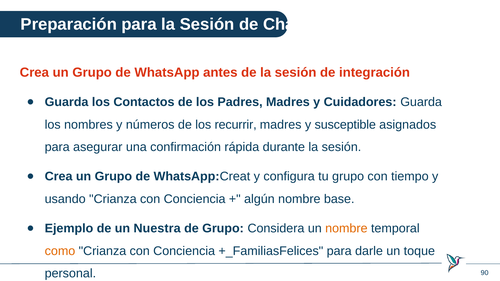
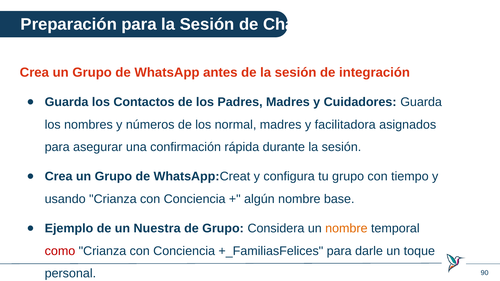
recurrir: recurrir -> normal (236, 125)
susceptible: susceptible -> facilitadora (345, 125)
como colour: orange -> red (60, 251)
